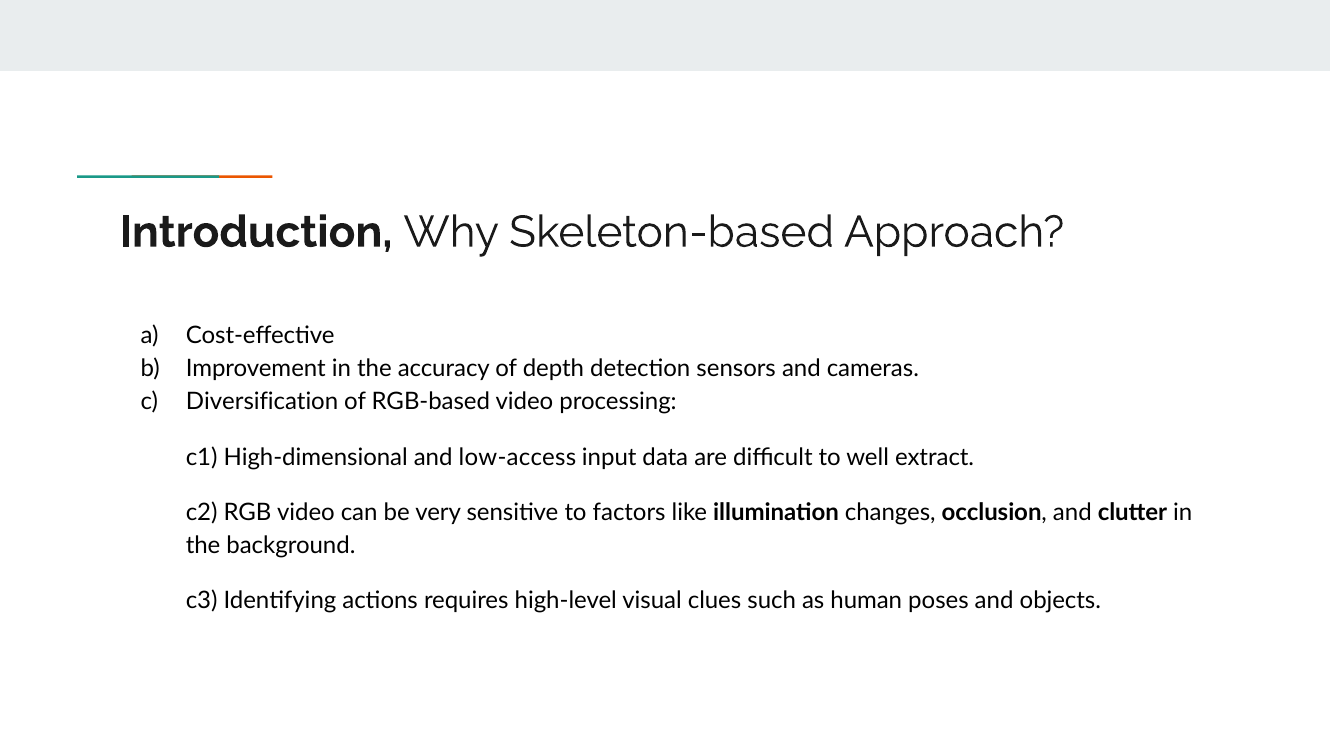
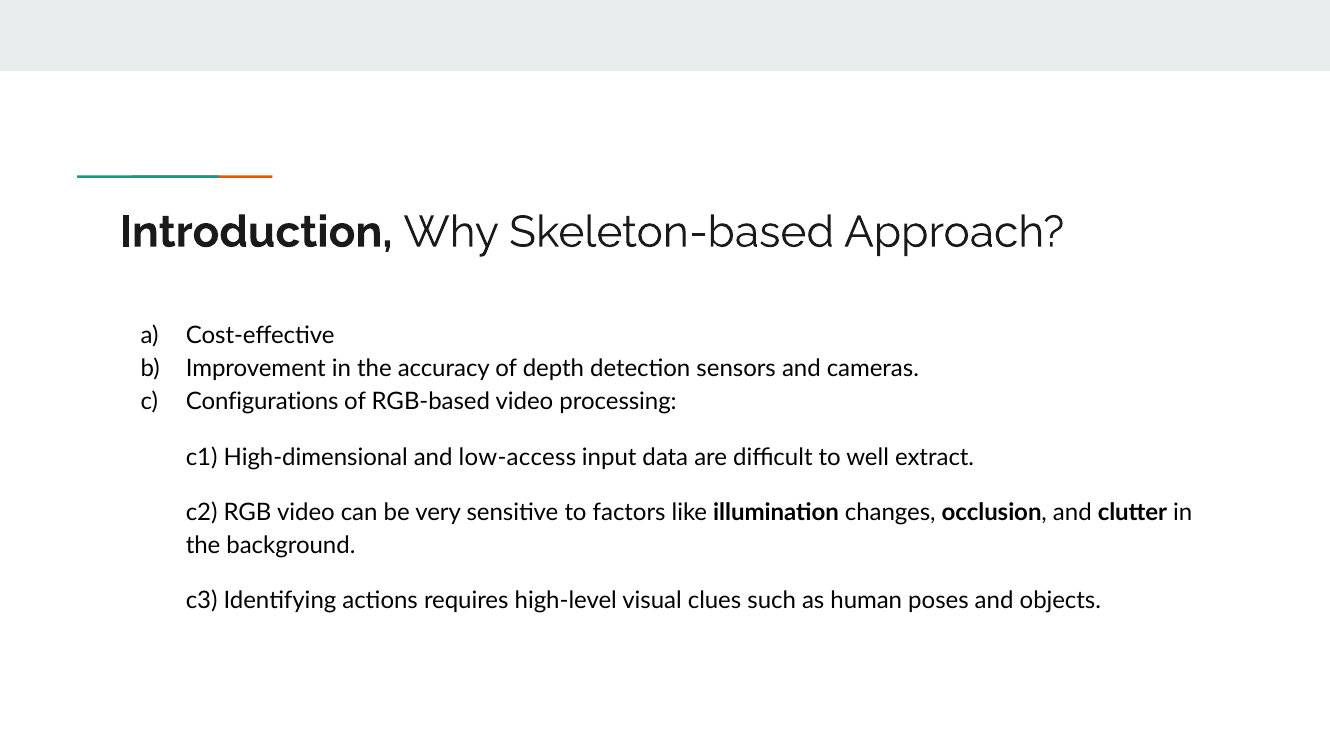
Diversification: Diversification -> Configurations (262, 402)
